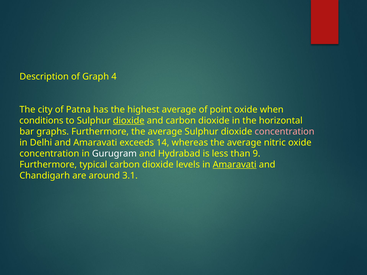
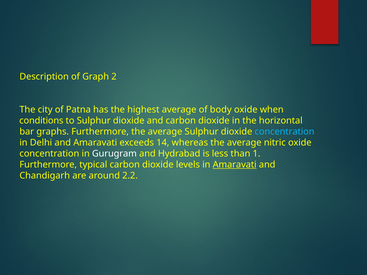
4: 4 -> 2 (114, 77)
point: point -> body (221, 110)
dioxide underline: present -> none (129, 121)
concentration colour: pink -> light blue (285, 132)
9: 9 -> 1 (257, 154)
3.1: 3.1 -> 2.2 (130, 176)
